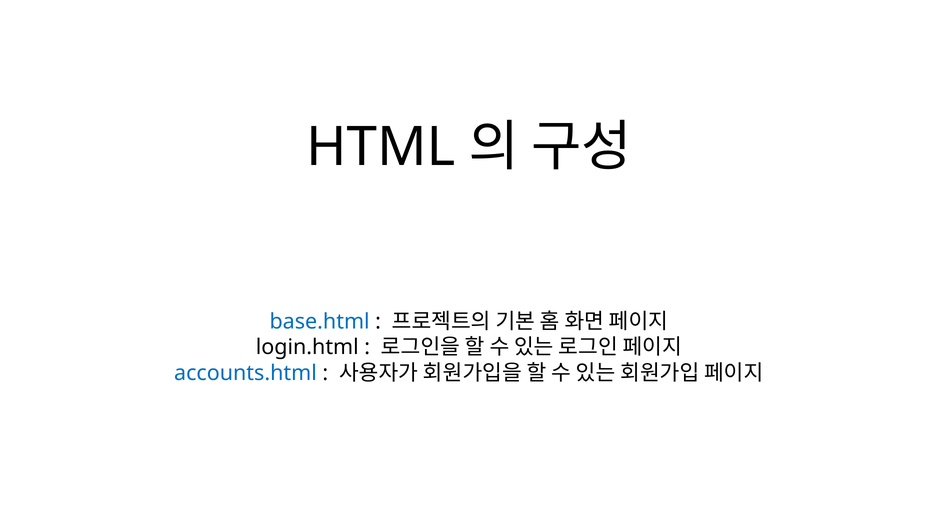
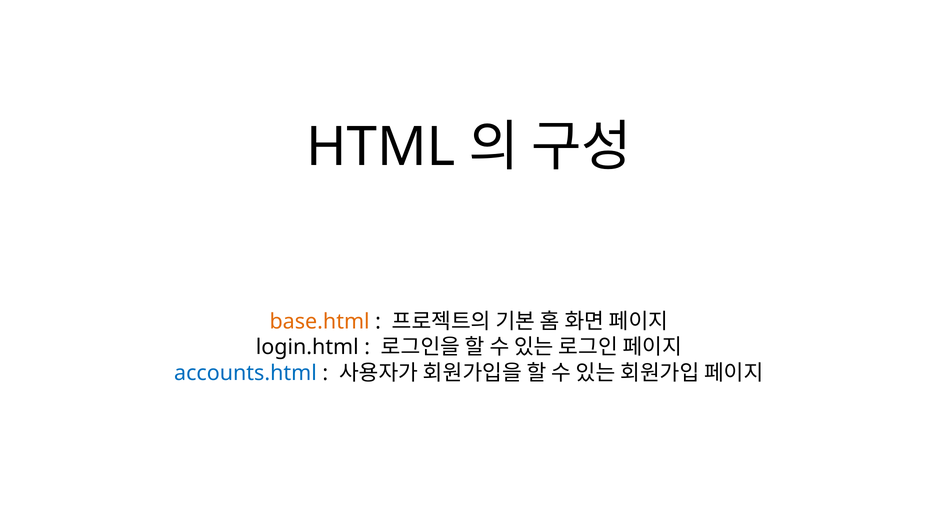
base.html colour: blue -> orange (320, 322)
